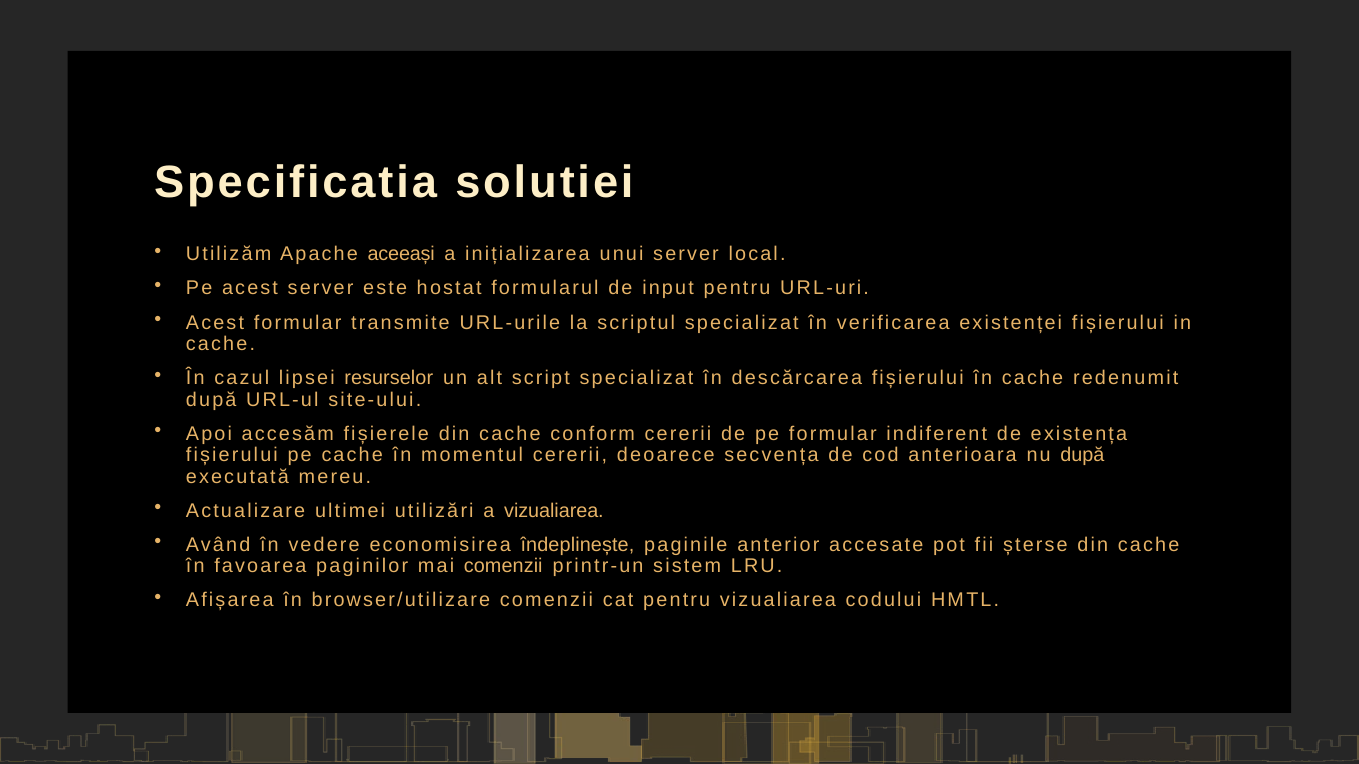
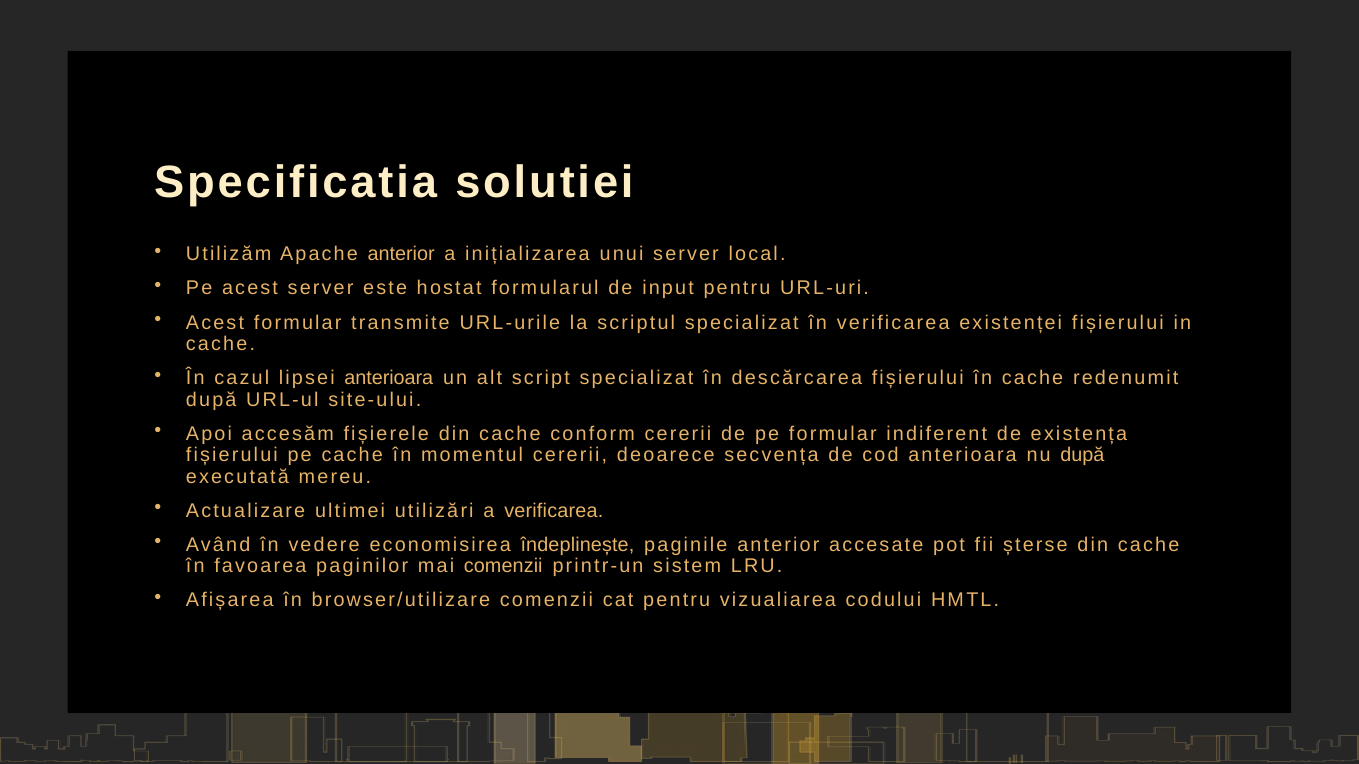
Apache aceeași: aceeași -> anterior (401, 254)
lipsei resurselor: resurselor -> anterioara (389, 378)
a vizualiarea: vizualiarea -> verificarea (554, 511)
